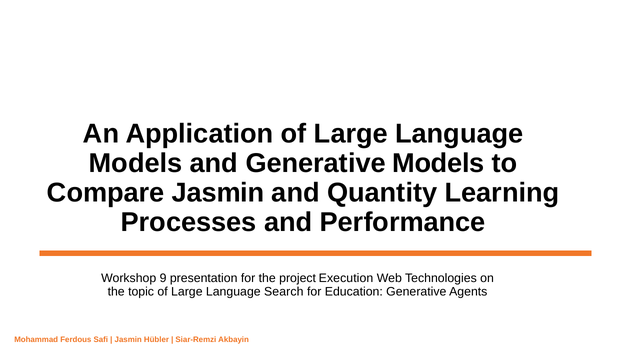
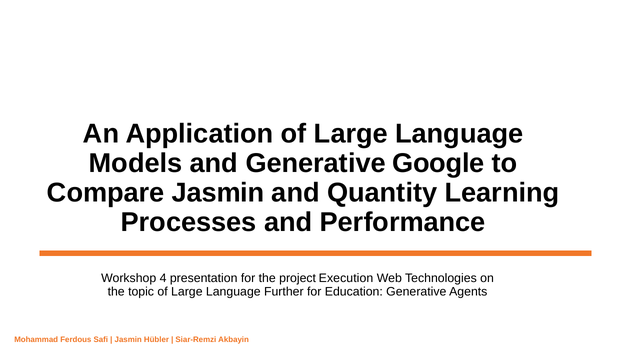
Generative Models: Models -> Google (438, 163)
9: 9 -> 4 (163, 278)
Search: Search -> Further (284, 291)
